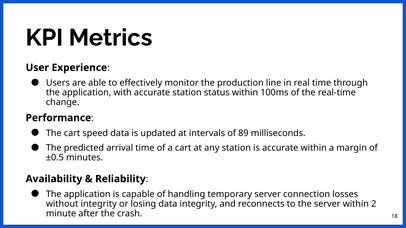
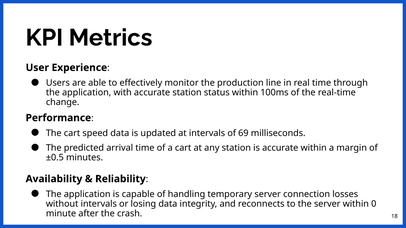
89: 89 -> 69 (243, 133)
without integrity: integrity -> intervals (99, 204)
2: 2 -> 0 (374, 204)
